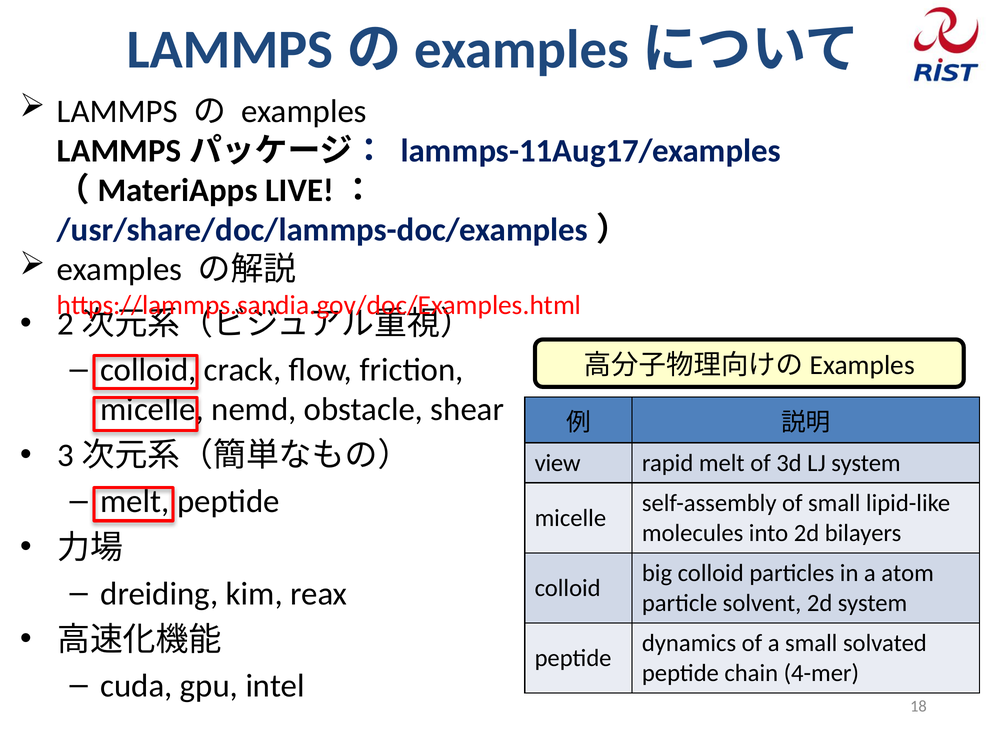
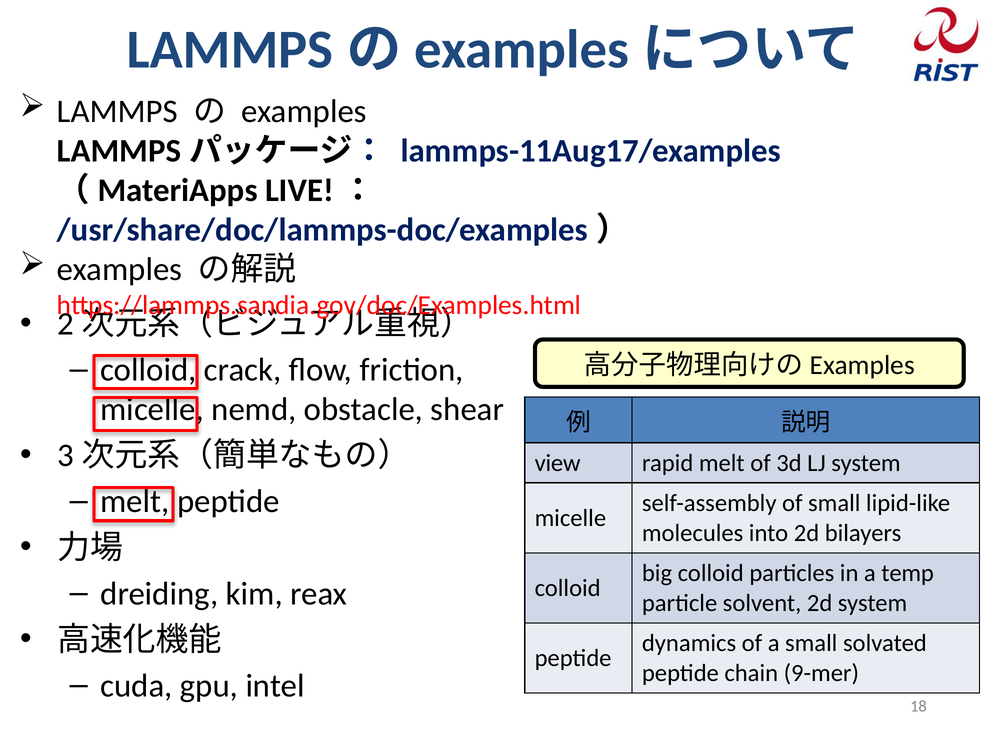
atom: atom -> temp (908, 573)
4-mer: 4-mer -> 9-mer (821, 673)
